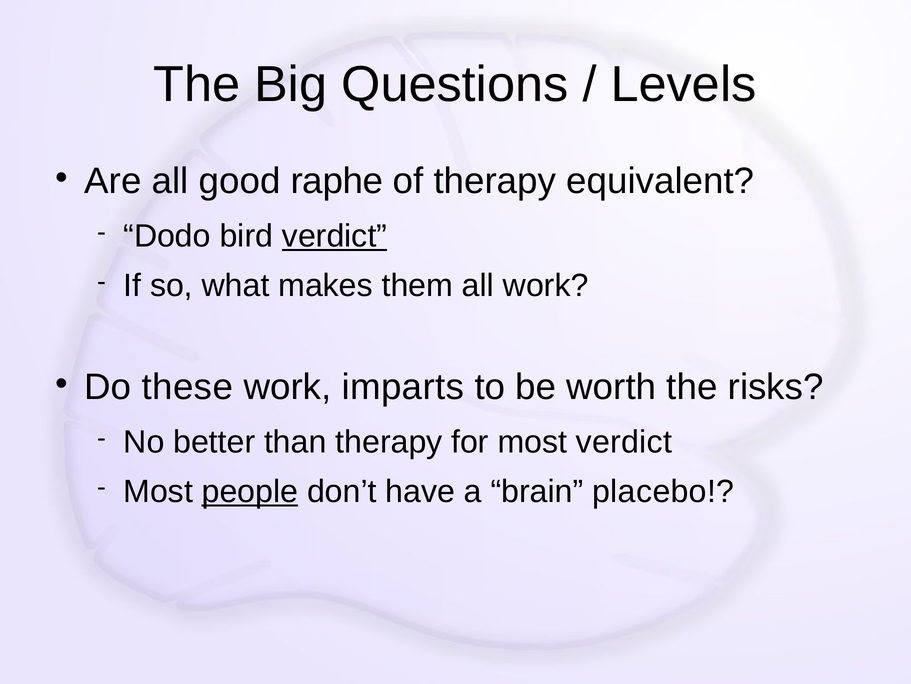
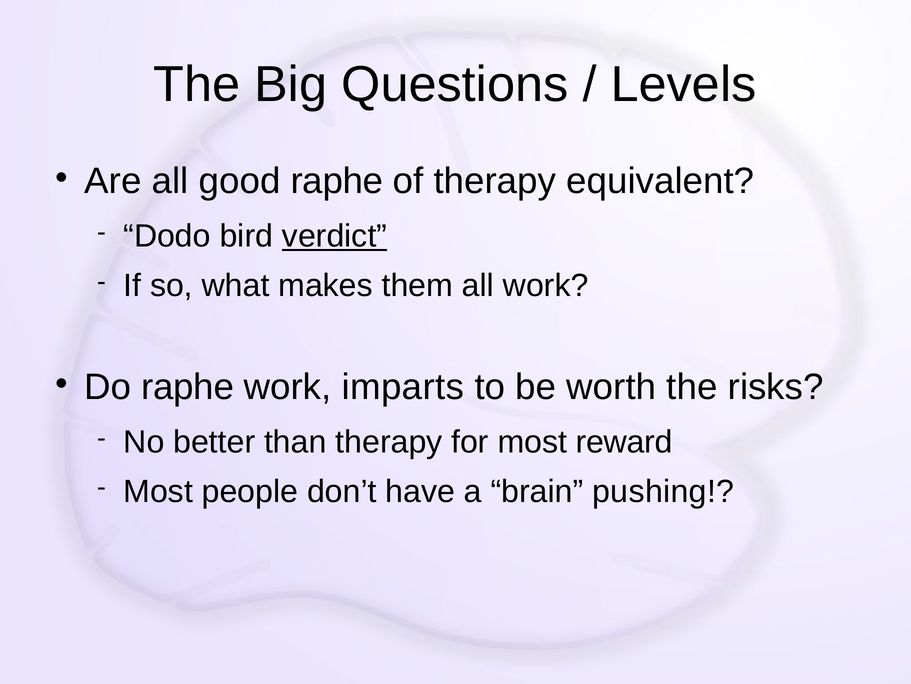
Do these: these -> raphe (188, 387)
most verdict: verdict -> reward (624, 442)
people underline: present -> none (250, 491)
placebo: placebo -> pushing (663, 491)
